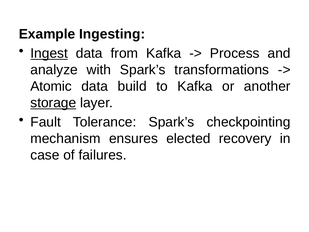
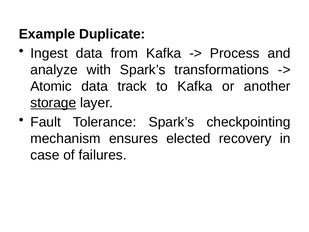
Ingesting: Ingesting -> Duplicate (112, 34)
Ingest underline: present -> none (49, 53)
build: build -> track (132, 86)
